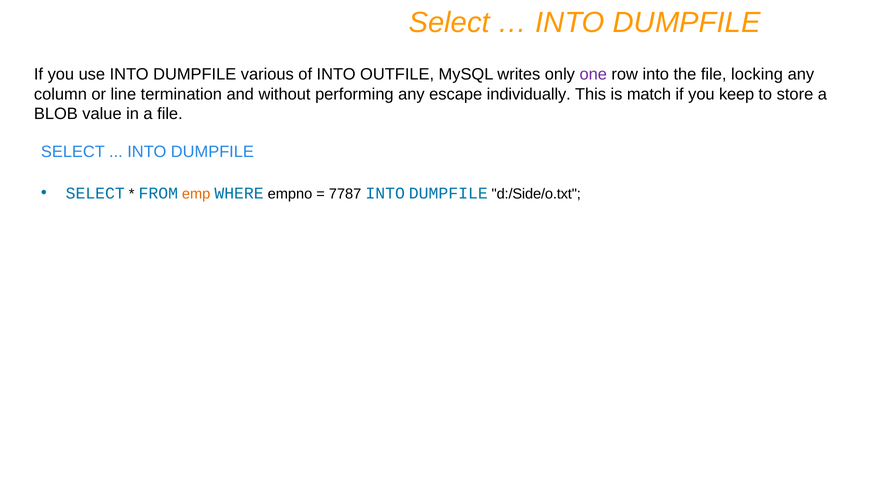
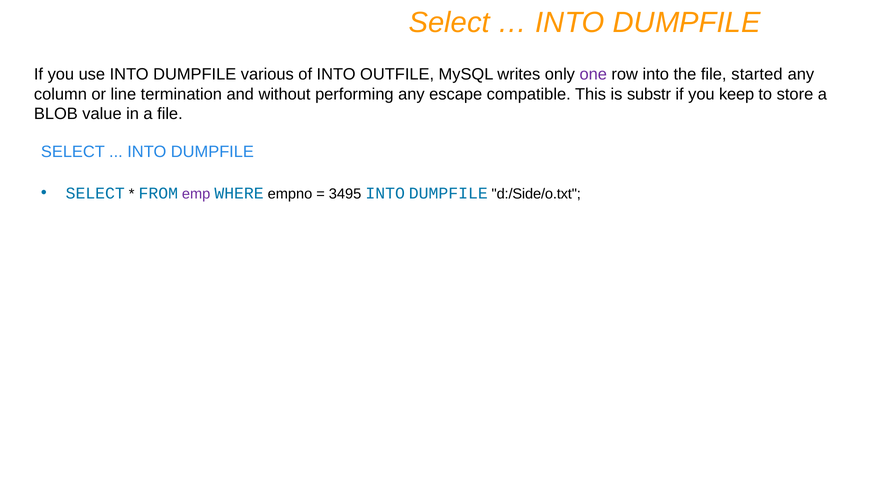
locking: locking -> started (757, 75)
individually: individually -> compatible (529, 94)
match: match -> substr (649, 94)
emp colour: orange -> purple (196, 194)
7787: 7787 -> 3495 (345, 194)
